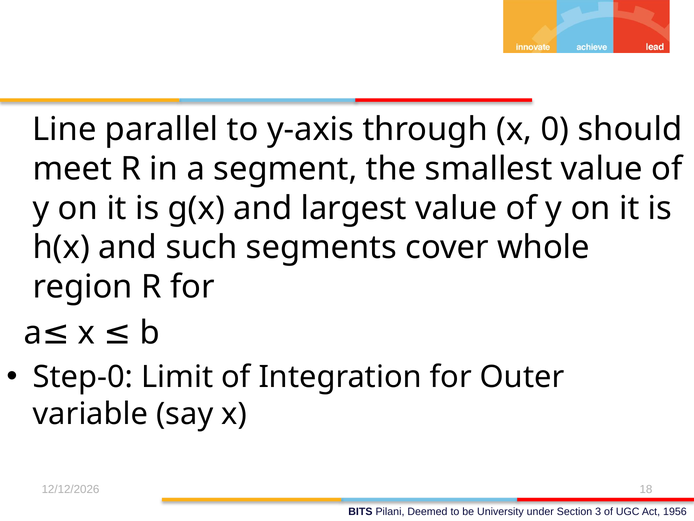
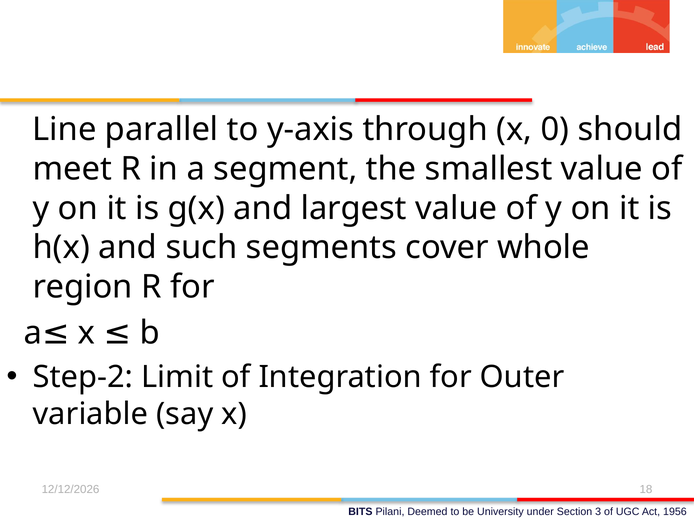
Step-0: Step-0 -> Step-2 (83, 377)
